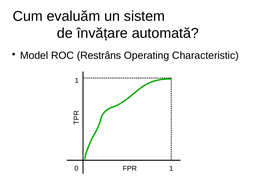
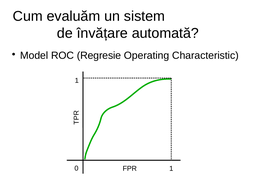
Restrâns: Restrâns -> Regresie (99, 55)
